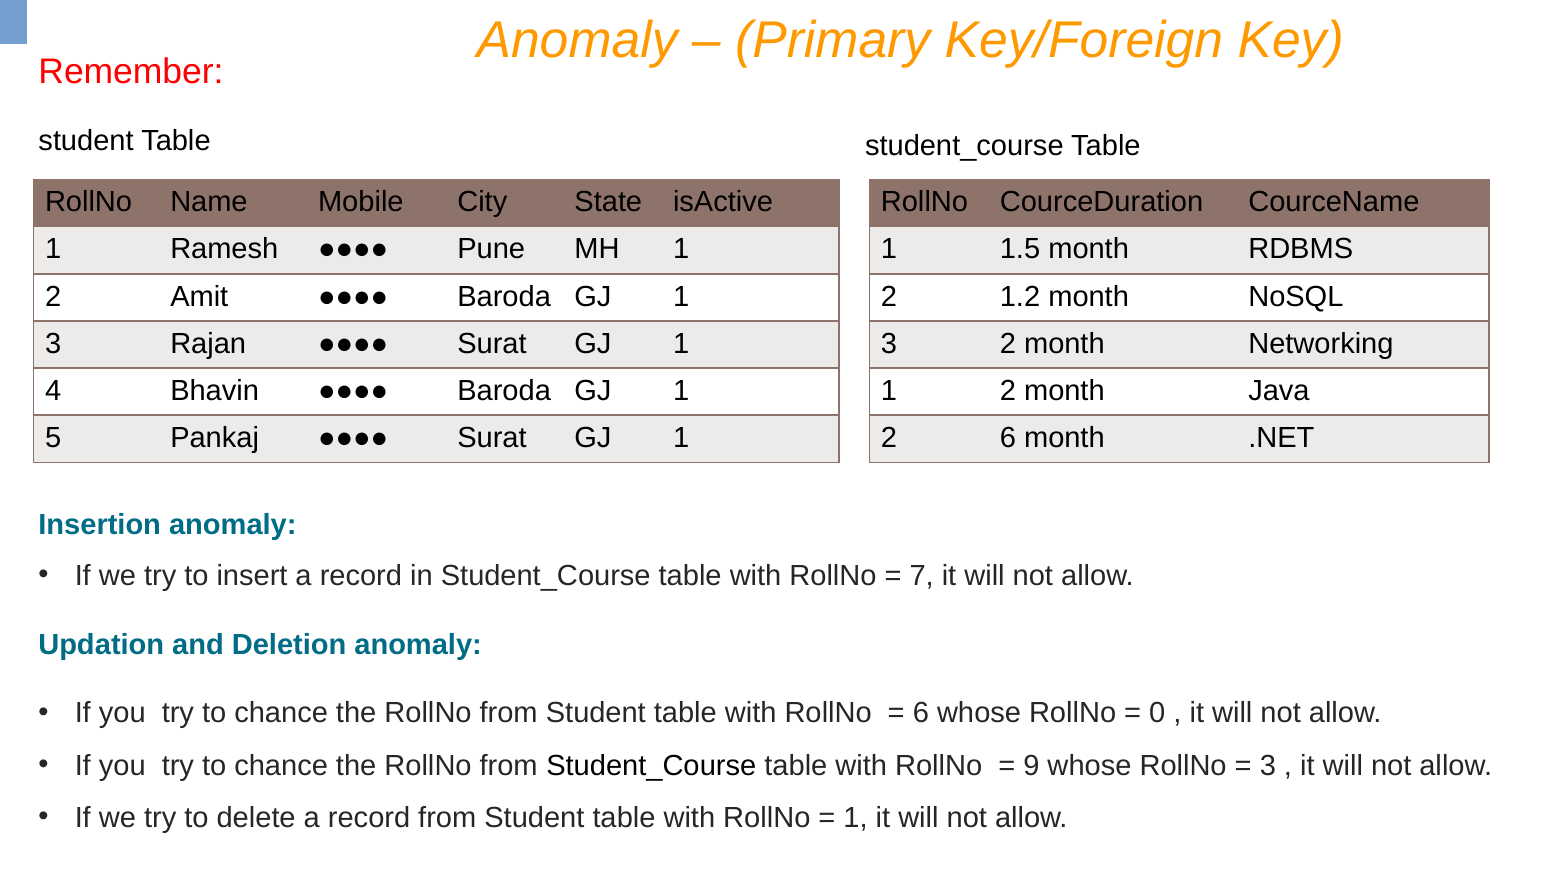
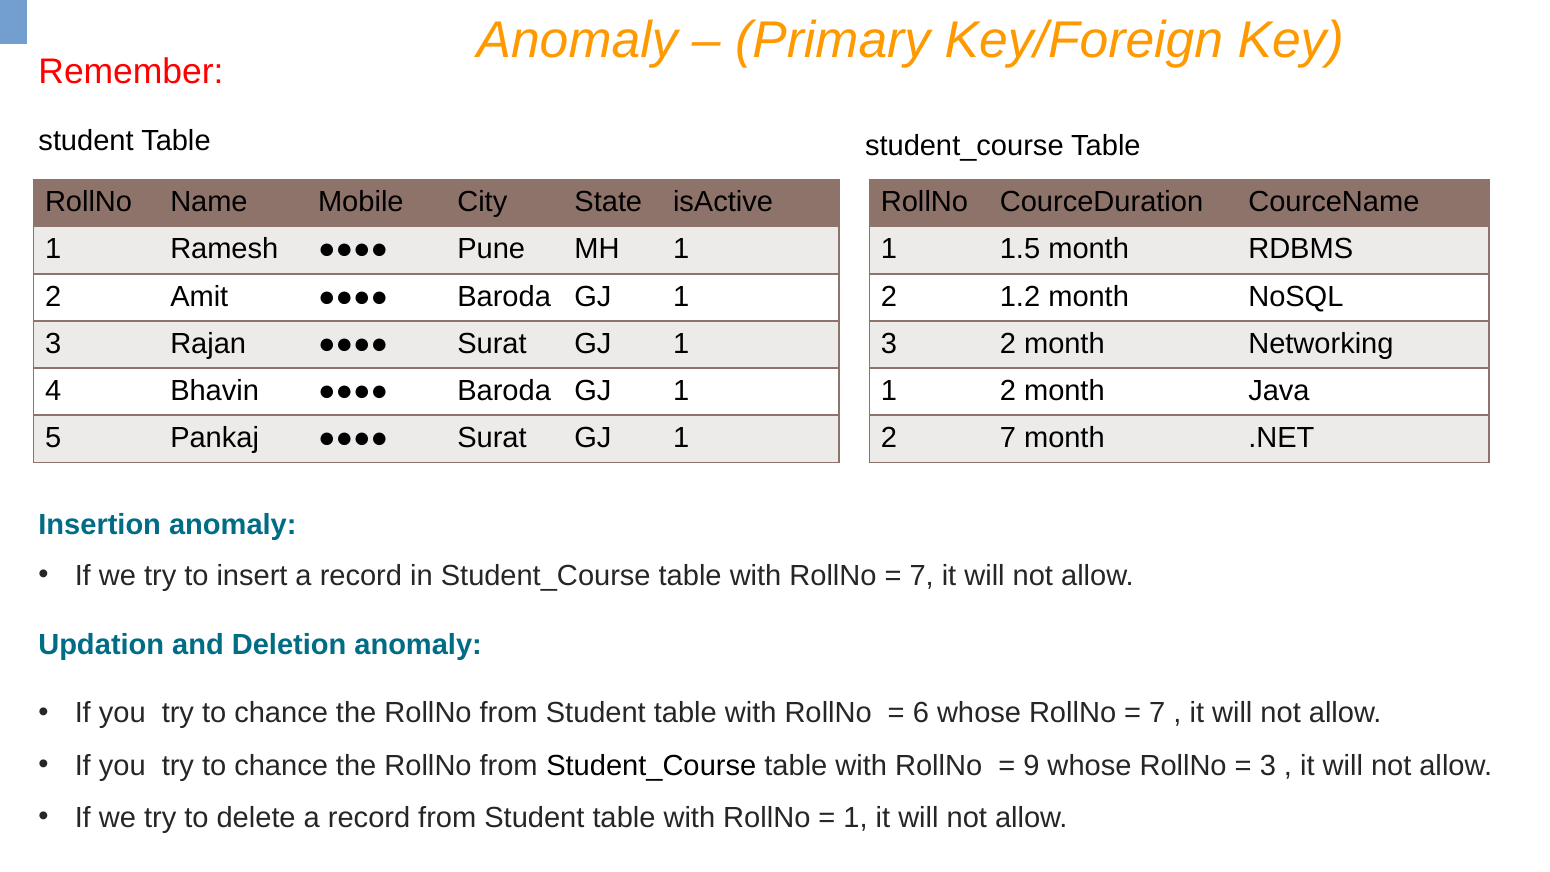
2 6: 6 -> 7 (1008, 438)
0: 0 -> 7 (1157, 713)
